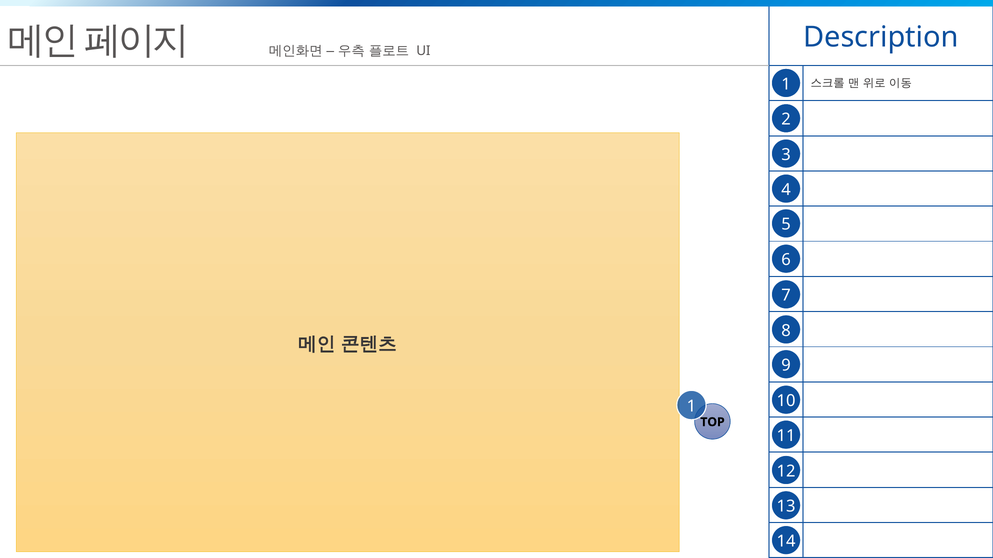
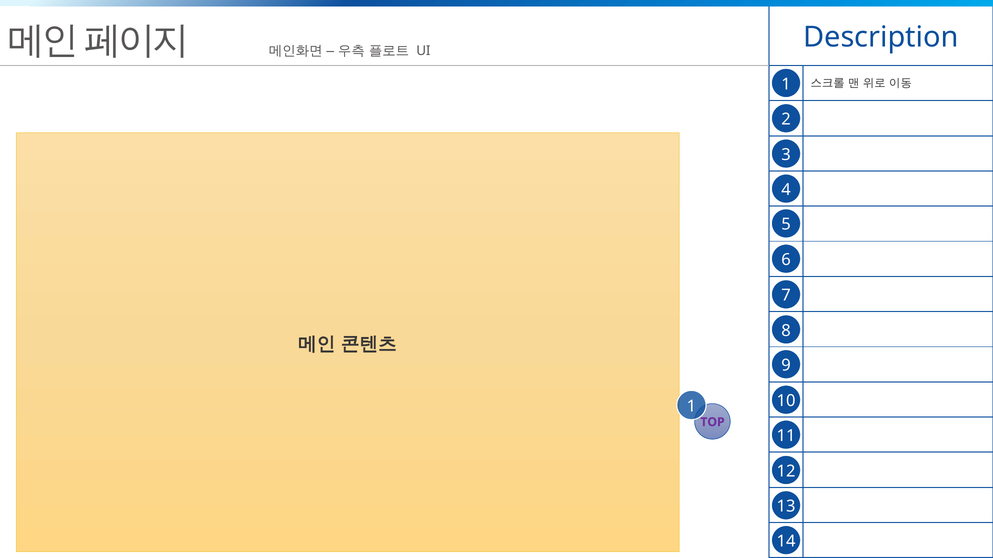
TOP colour: black -> purple (712, 422)
